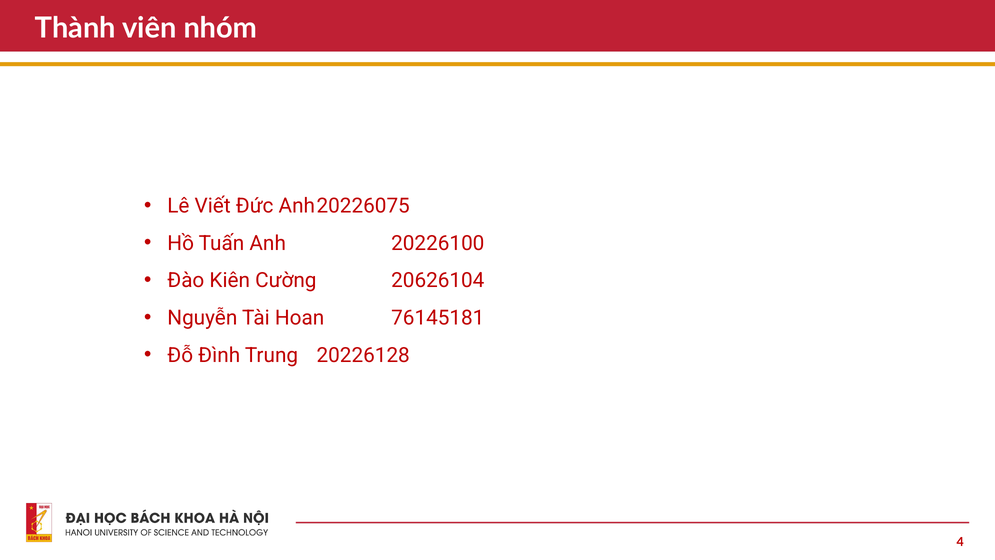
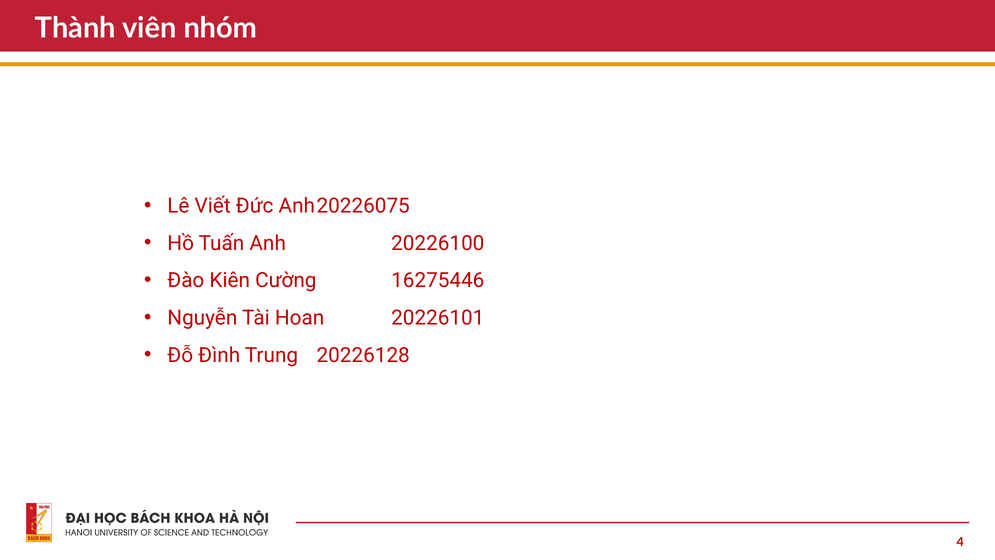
20626104: 20626104 -> 16275446 (438, 280)
76145181: 76145181 -> 20226101 (438, 318)
